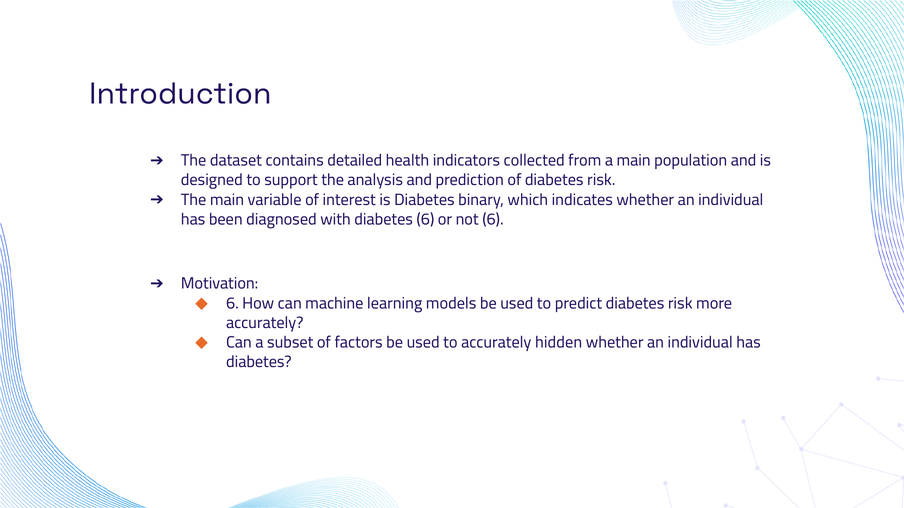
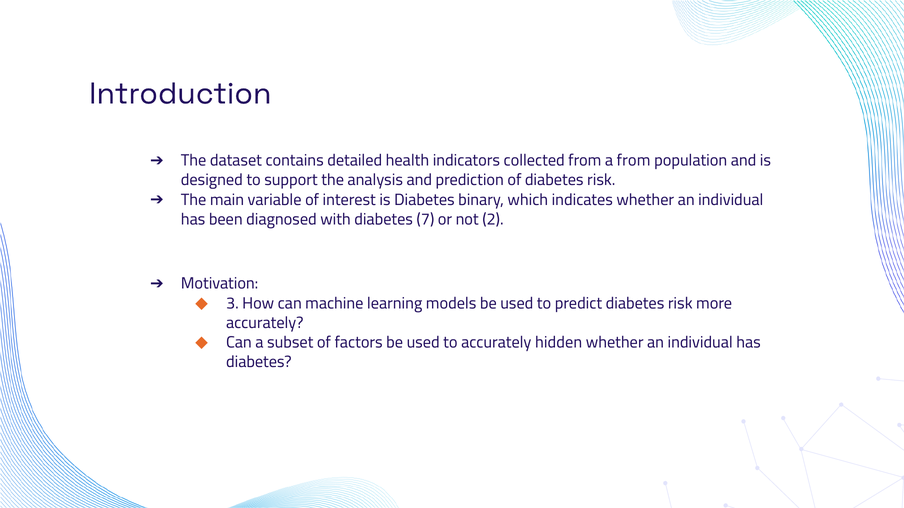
a main: main -> from (634, 161)
diabetes 6: 6 -> 7 (425, 219)
not 6: 6 -> 2 (493, 219)
6: 6 -> 3 (232, 303)
